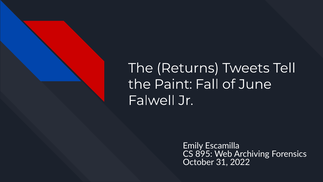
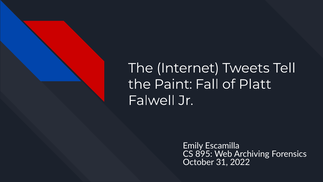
Returns: Returns -> Internet (188, 68)
June: June -> Platt (255, 84)
